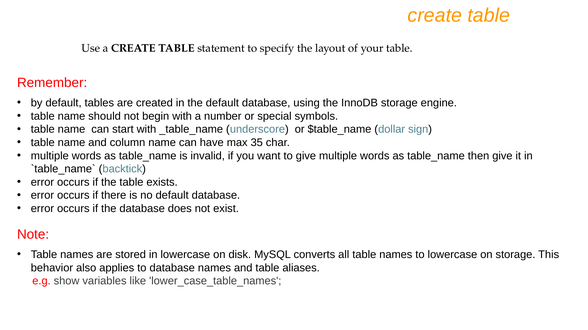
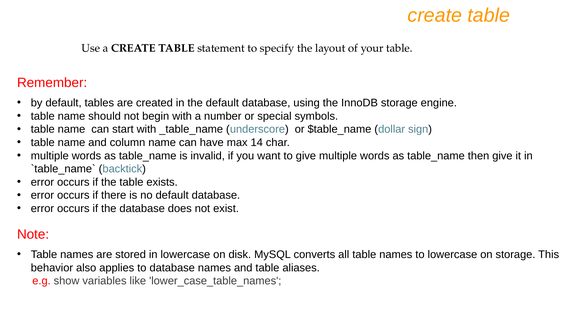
35: 35 -> 14 (257, 143)
